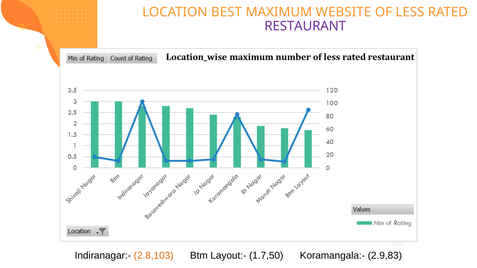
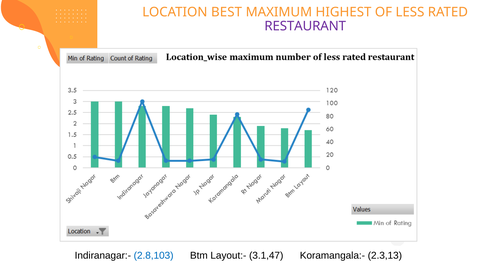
WEBSITE: WEBSITE -> HIGHEST (343, 12)
2.8,103 colour: orange -> blue (154, 256)
1.7,50: 1.7,50 -> 3.1,47 (266, 256)
2.9,83: 2.9,83 -> 2.3,13 (385, 256)
